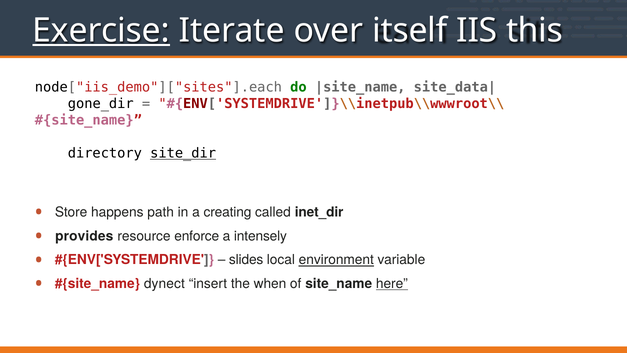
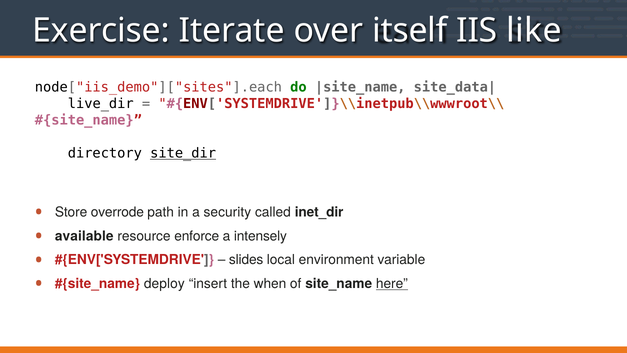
Exercise underline: present -> none (101, 31)
this: this -> like (534, 31)
gone_dir: gone_dir -> live_dir (101, 104)
happens: happens -> overrode (117, 212)
creating: creating -> security (227, 212)
provides: provides -> available (84, 236)
environment underline: present -> none (336, 260)
dynect: dynect -> deploy (164, 284)
